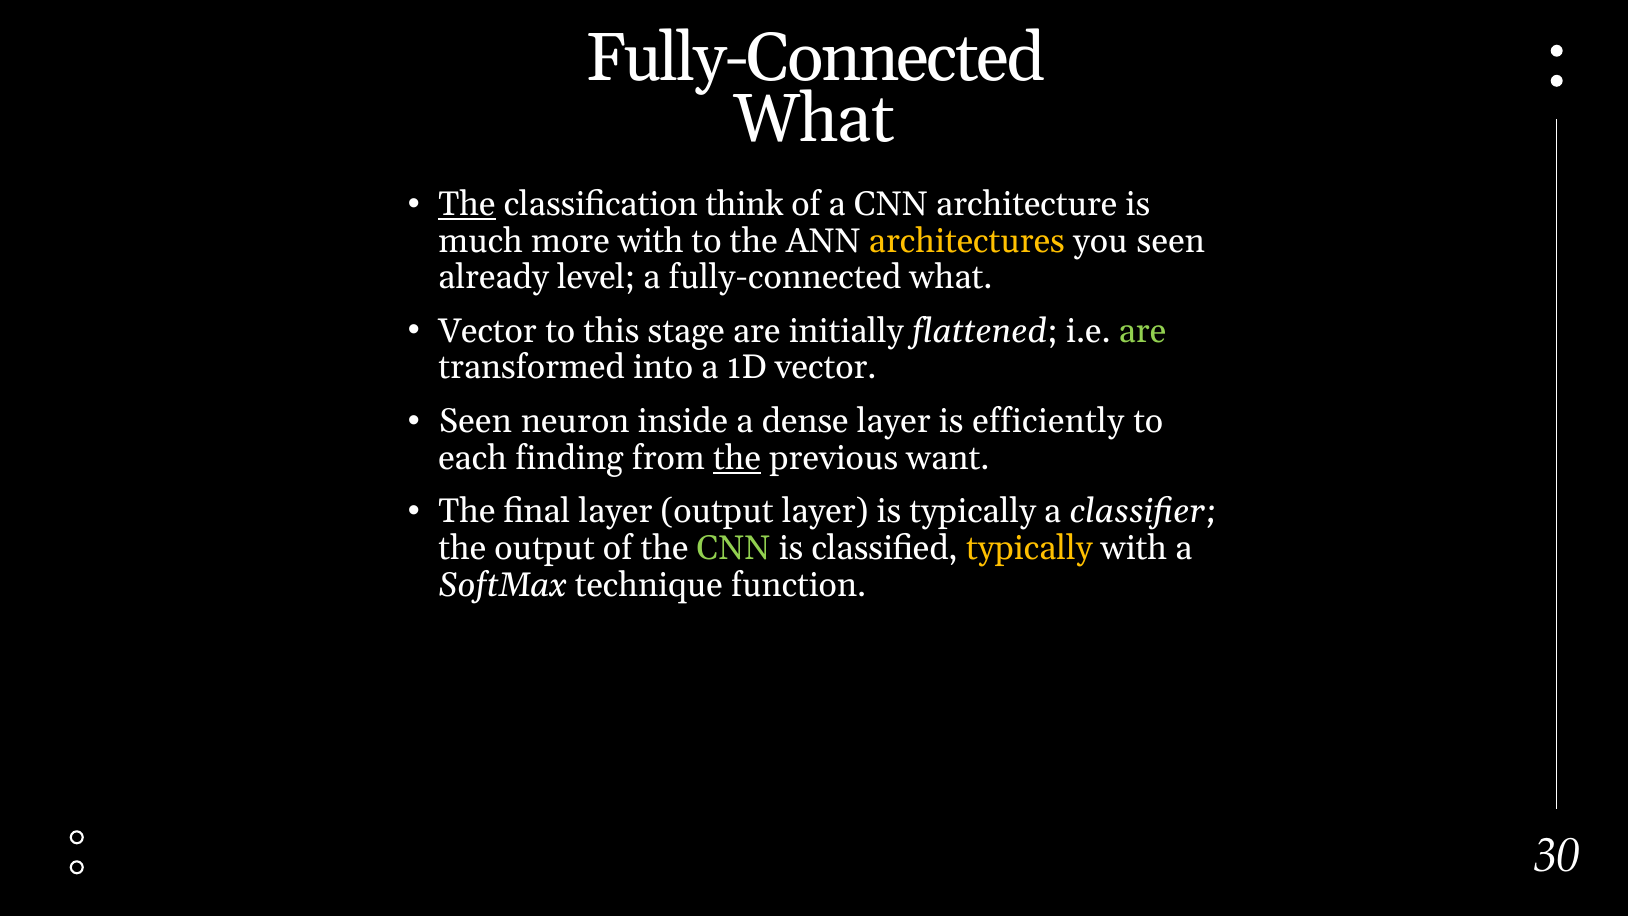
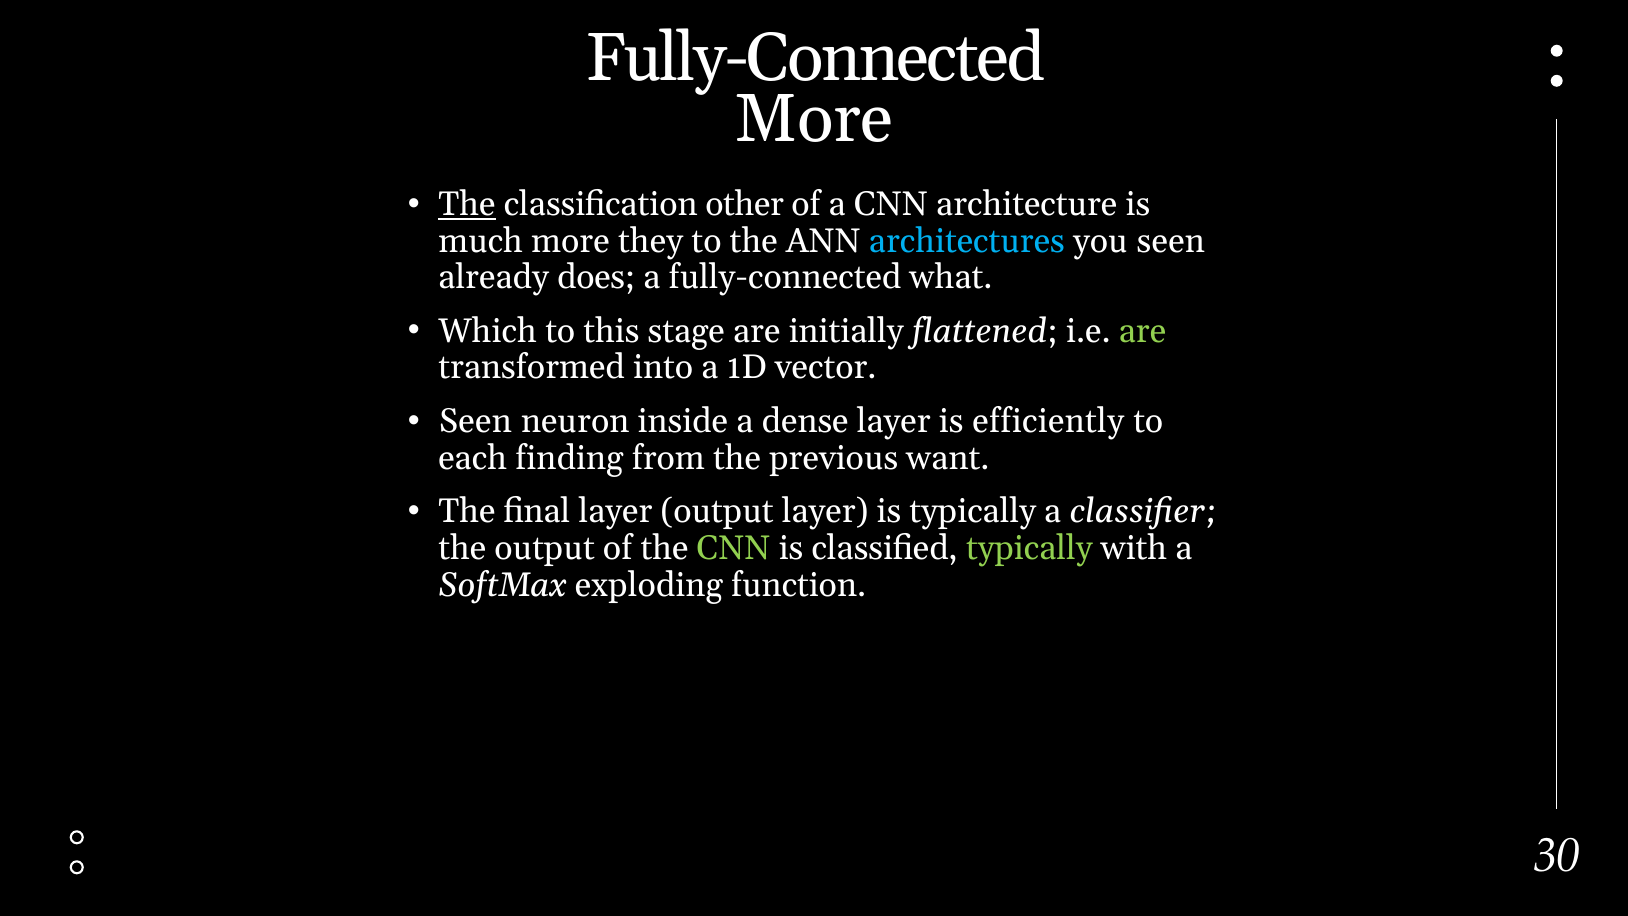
What: What -> More (814, 119)
think: think -> other (745, 204)
more with: with -> they (651, 241)
architectures colour: yellow -> light blue (967, 241)
level: level -> does (596, 277)
Vector: Vector -> Which (488, 331)
the underline: present -> none (737, 458)
typically colour: yellow -> light green (1029, 548)
technique: technique -> exploding (649, 585)
